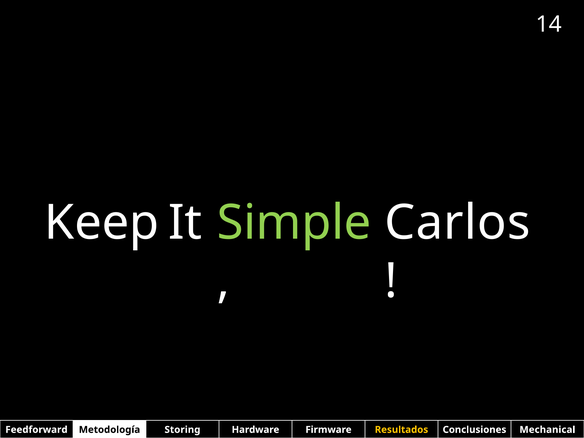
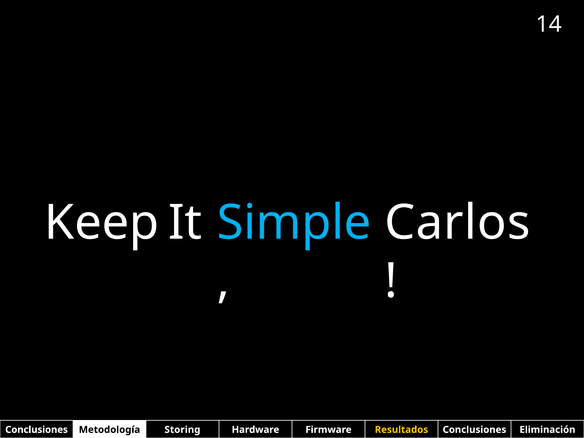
Simple colour: light green -> light blue (294, 223)
Feedforward: Feedforward -> Conclusiones (37, 430)
Mechanical: Mechanical -> Eliminación (547, 430)
